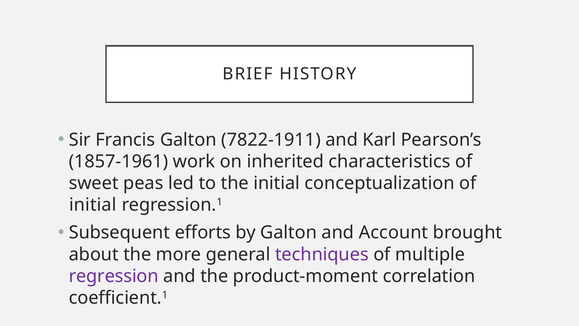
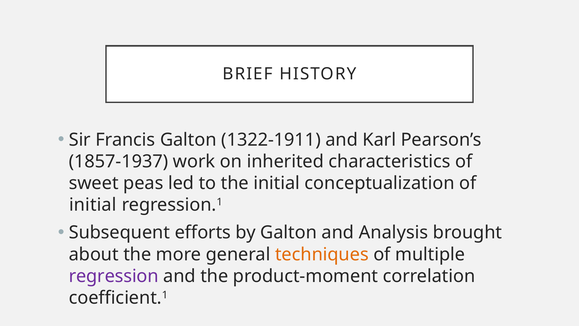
7822-1911: 7822-1911 -> 1322-1911 (271, 140)
1857-1961: 1857-1961 -> 1857-1937 (118, 161)
Account: Account -> Analysis (393, 232)
techniques colour: purple -> orange (322, 254)
